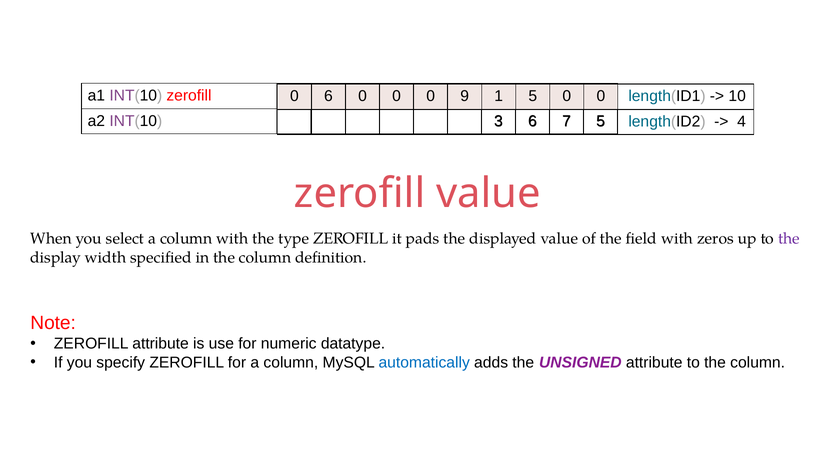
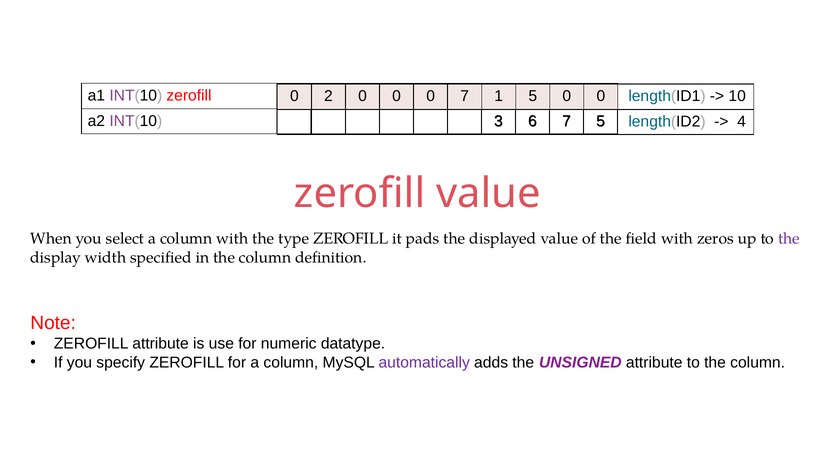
0 6: 6 -> 2 (328, 96)
0 9: 9 -> 7 (465, 96)
automatically colour: blue -> purple (424, 362)
